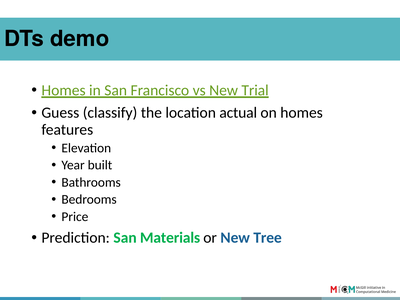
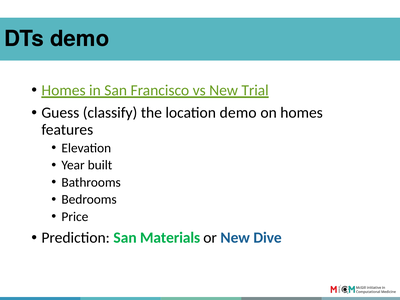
location actual: actual -> demo (238, 113)
Tree: Tree -> Dive (268, 238)
